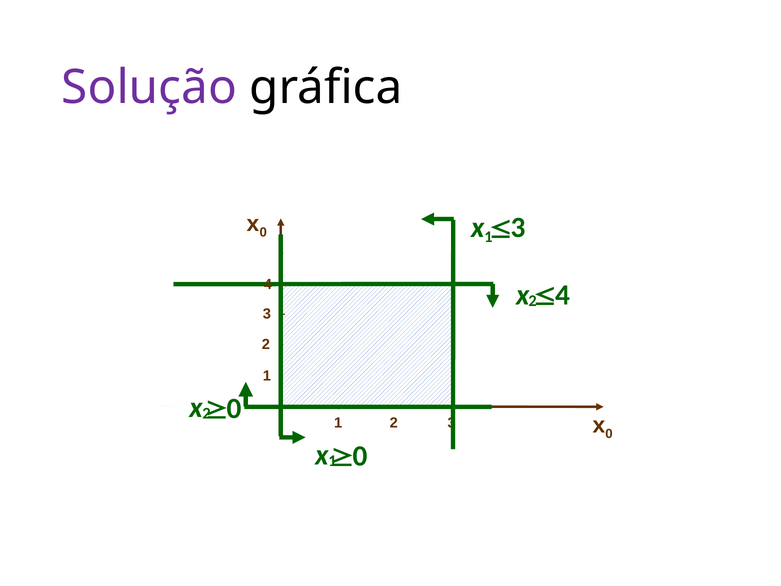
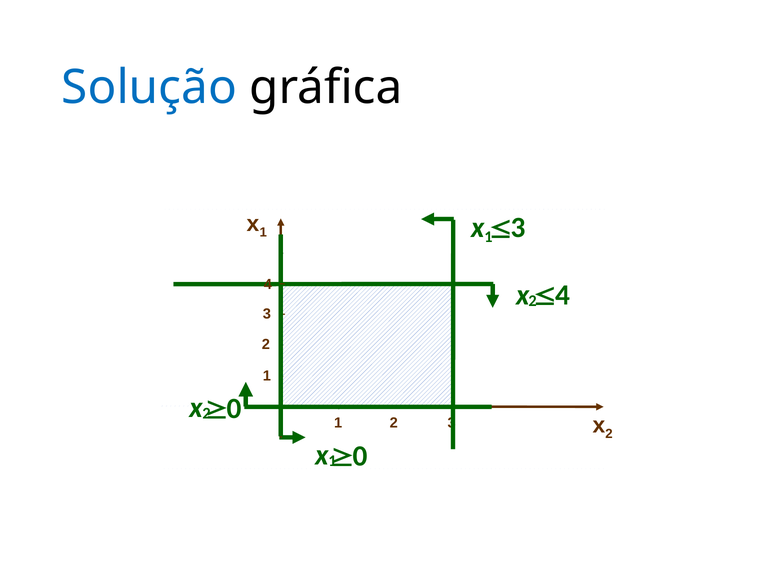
Solução colour: purple -> blue (149, 87)
0: 0 -> 1 (263, 232)
0: 0 -> 2 (609, 434)
